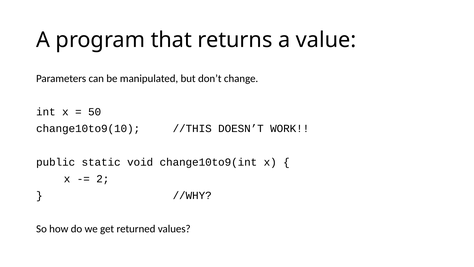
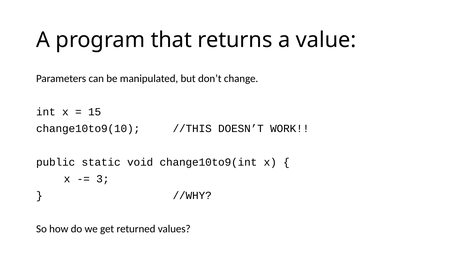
50: 50 -> 15 (95, 112)
2: 2 -> 3 (103, 179)
